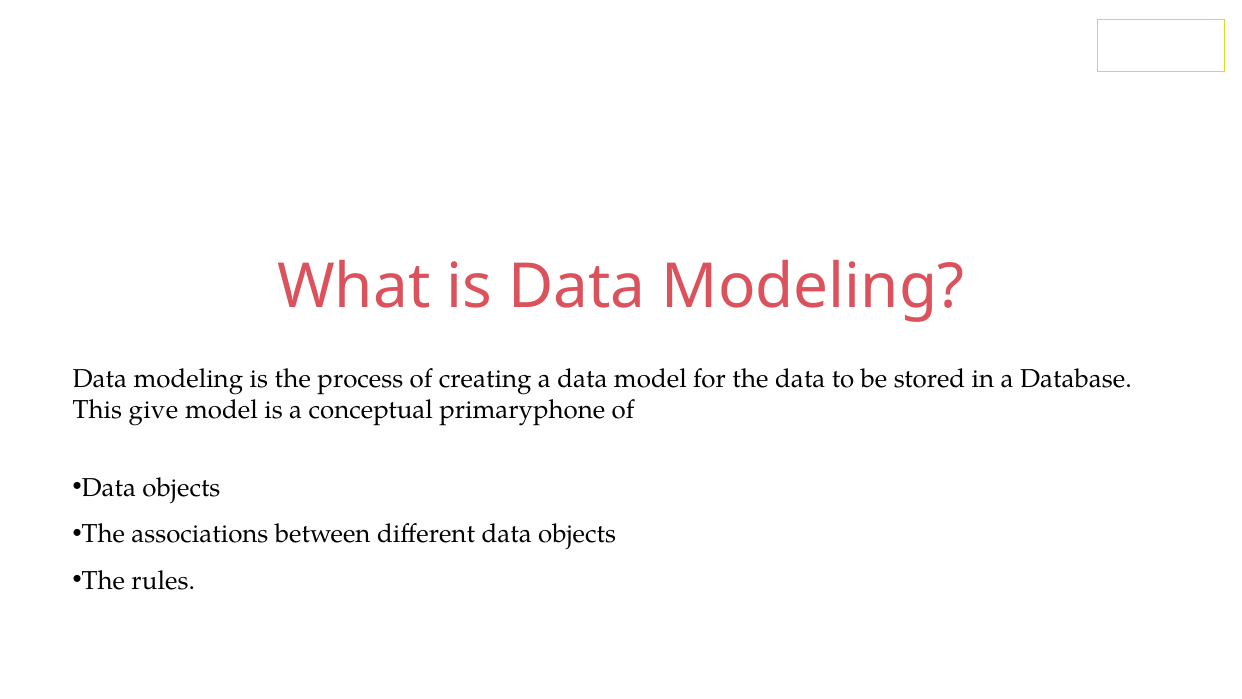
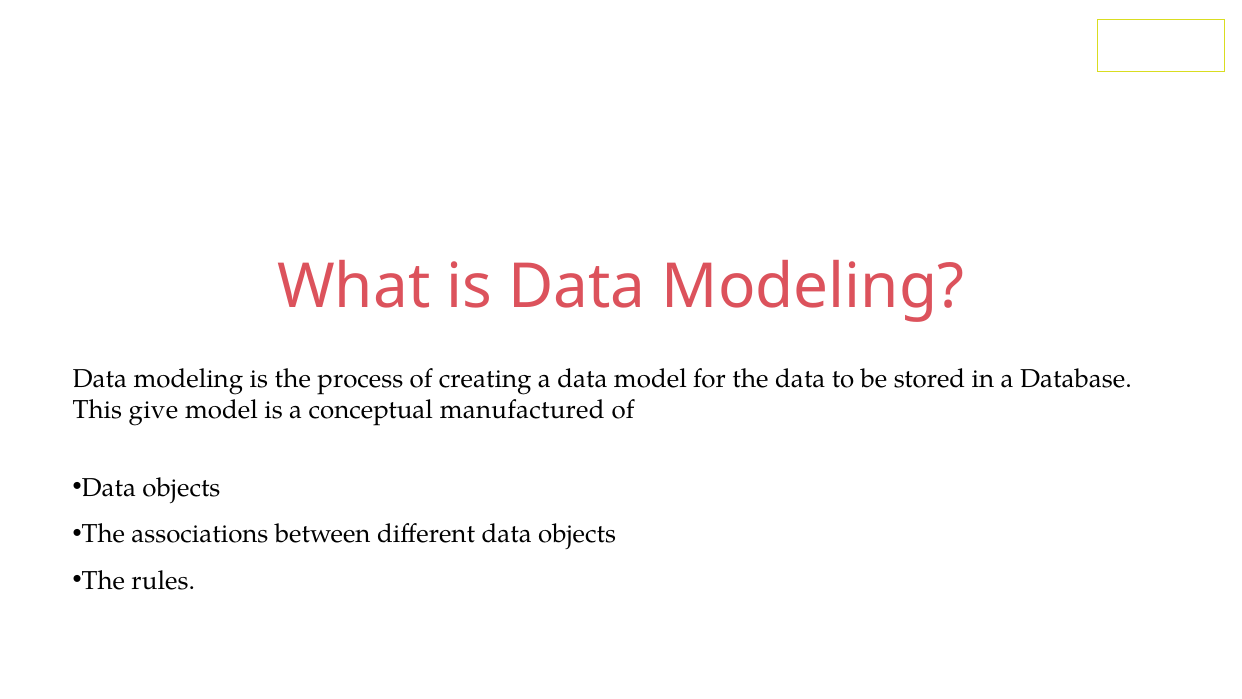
primaryphone: primaryphone -> manufactured (522, 410)
